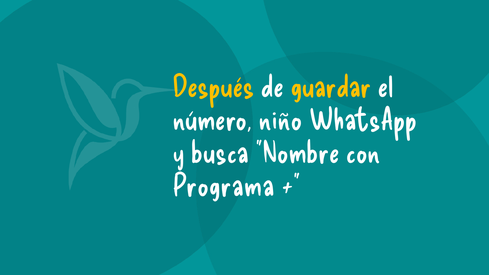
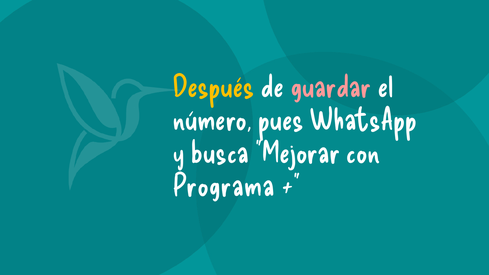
guardar colour: yellow -> pink (331, 87)
niño: niño -> pues (281, 120)
Nombre: Nombre -> Mejorar (298, 153)
